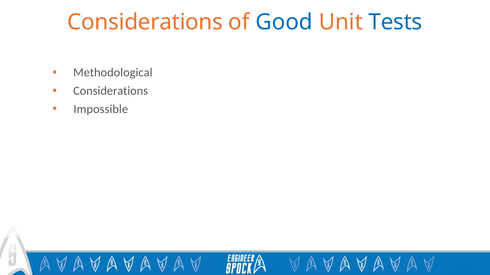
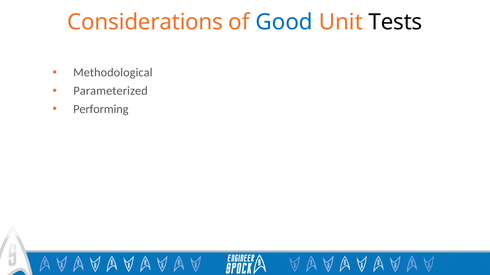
Tests colour: blue -> black (395, 22)
Considerations: Considerations -> Parameterized (111, 91)
Impossible: Impossible -> Performing (101, 109)
